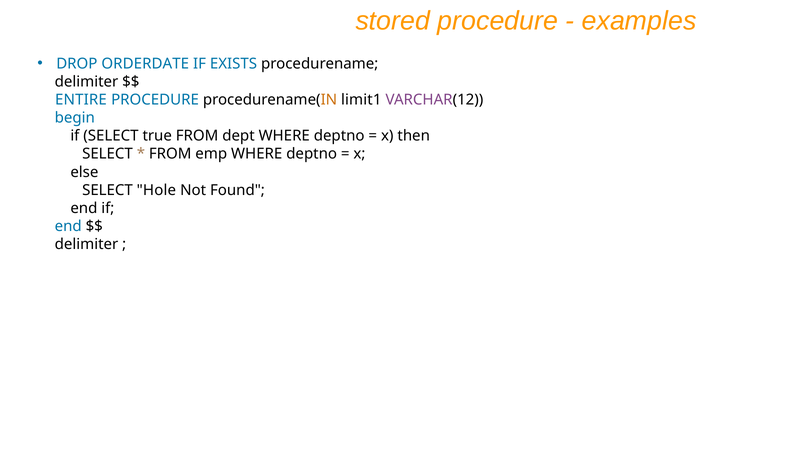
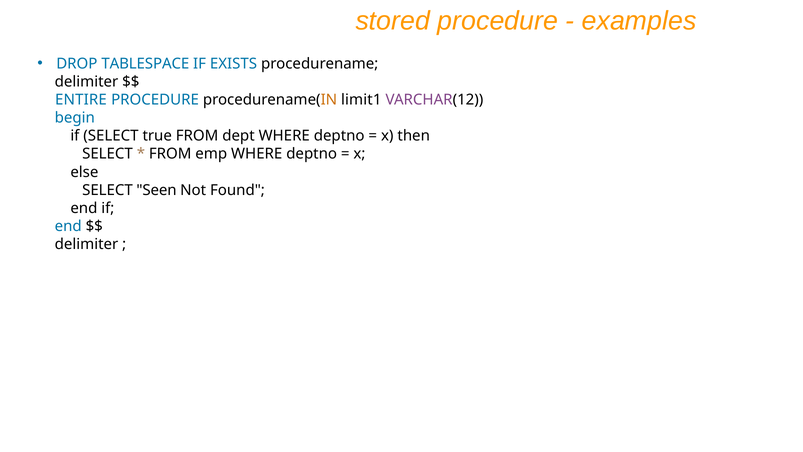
ORDERDATE: ORDERDATE -> TABLESPACE (145, 64)
Hole: Hole -> Seen (157, 190)
